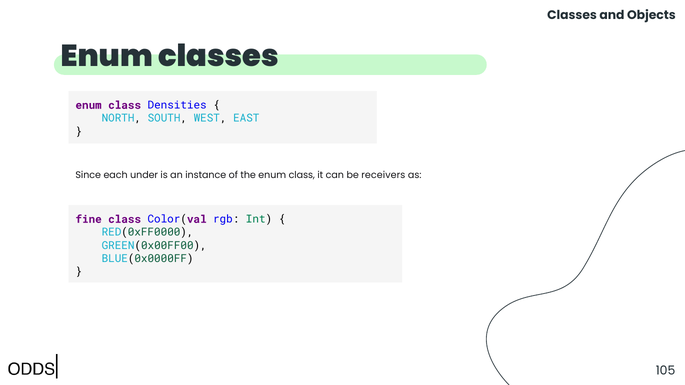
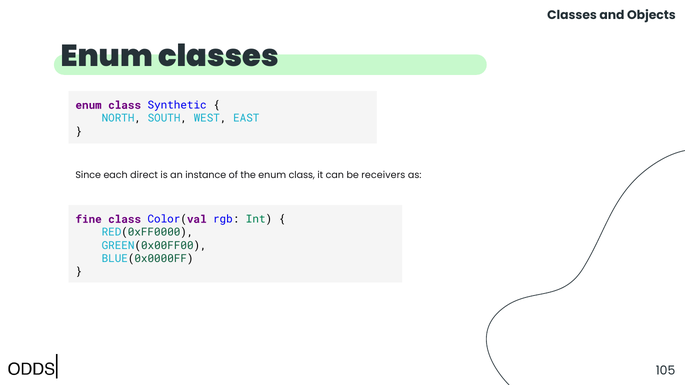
Densities: Densities -> Synthetic (177, 105)
under: under -> direct (144, 175)
